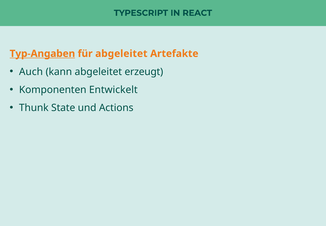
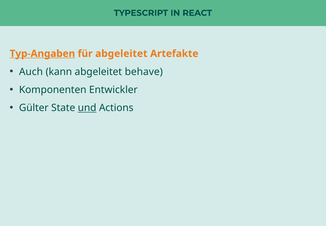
erzeugt: erzeugt -> behave (144, 72)
Entwickelt: Entwickelt -> Entwickler (113, 90)
Thunk: Thunk -> Gülter (34, 108)
und underline: none -> present (87, 108)
